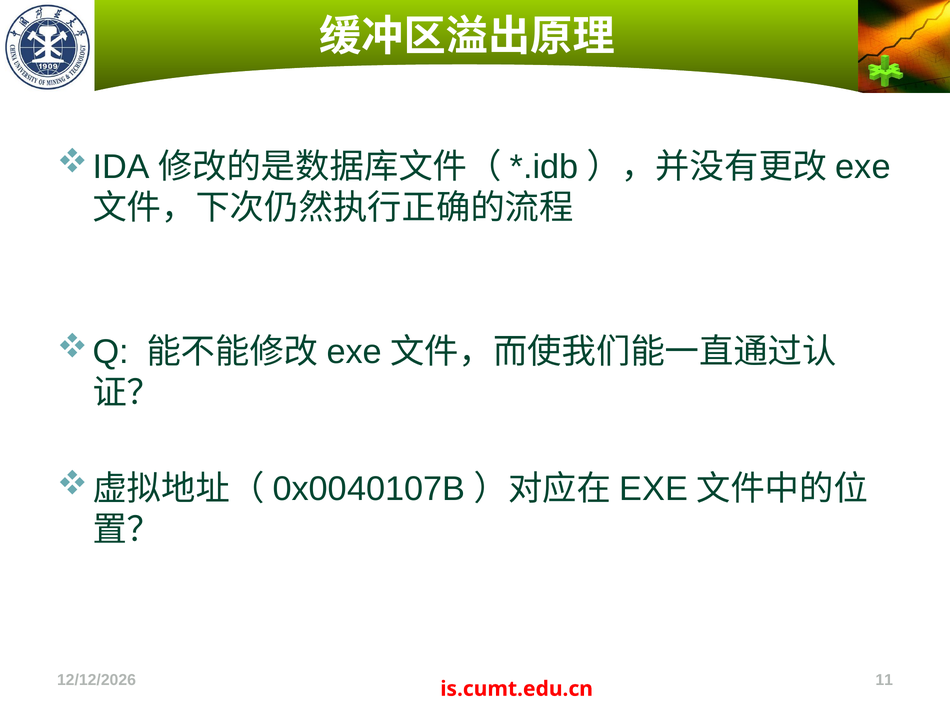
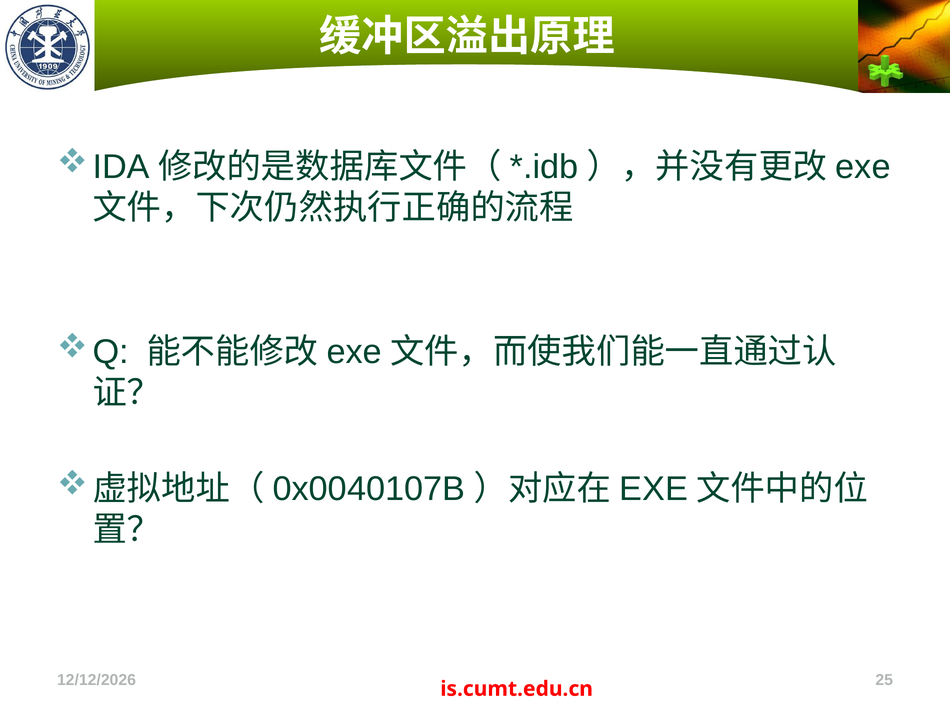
11: 11 -> 25 (884, 680)
